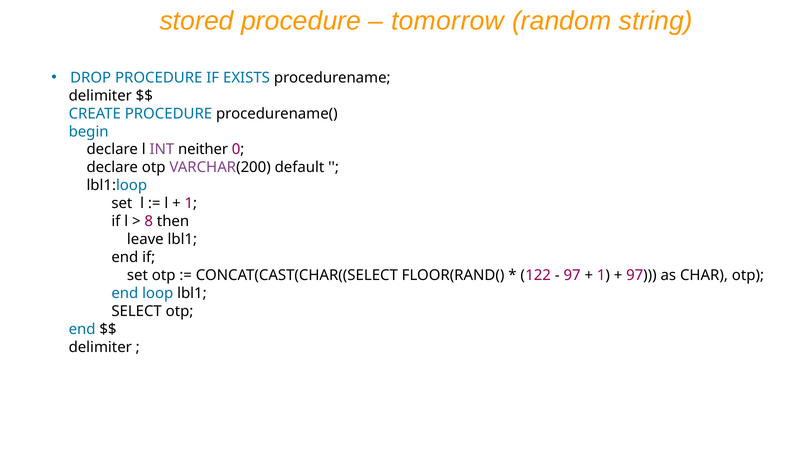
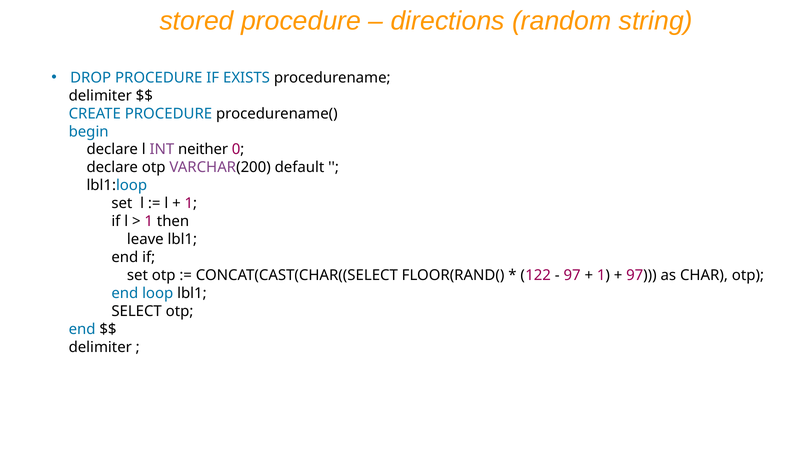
tomorrow: tomorrow -> directions (448, 21)
8: 8 -> 1 (149, 222)
